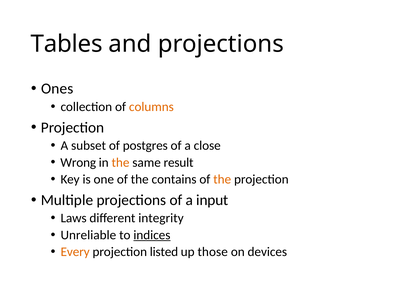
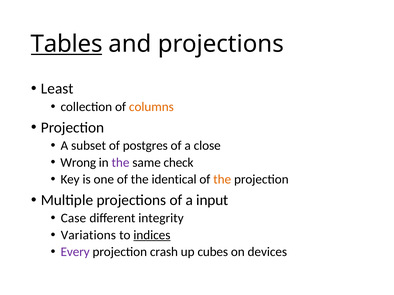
Tables underline: none -> present (67, 44)
Ones: Ones -> Least (57, 89)
the colour: orange -> purple (120, 163)
result: result -> check (179, 163)
contains: contains -> identical (174, 180)
Laws: Laws -> Case (73, 219)
Unreliable: Unreliable -> Variations (88, 235)
Every colour: orange -> purple (75, 252)
listed: listed -> crash (164, 252)
those: those -> cubes (213, 252)
